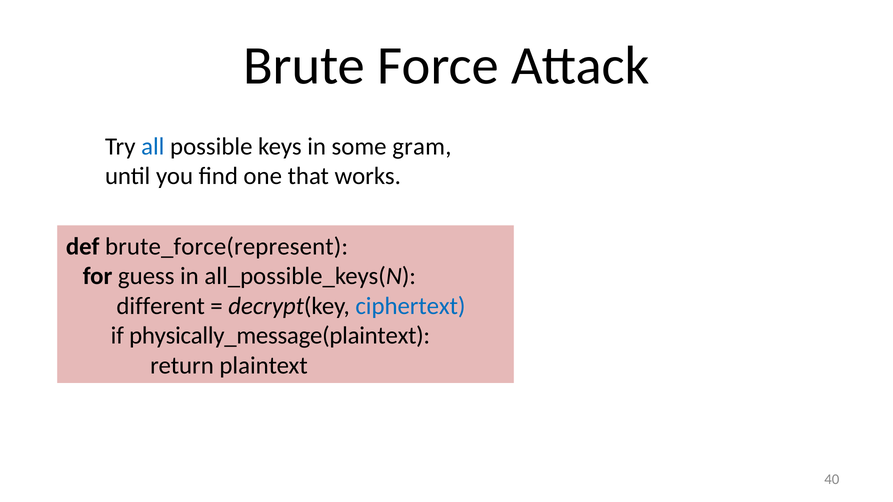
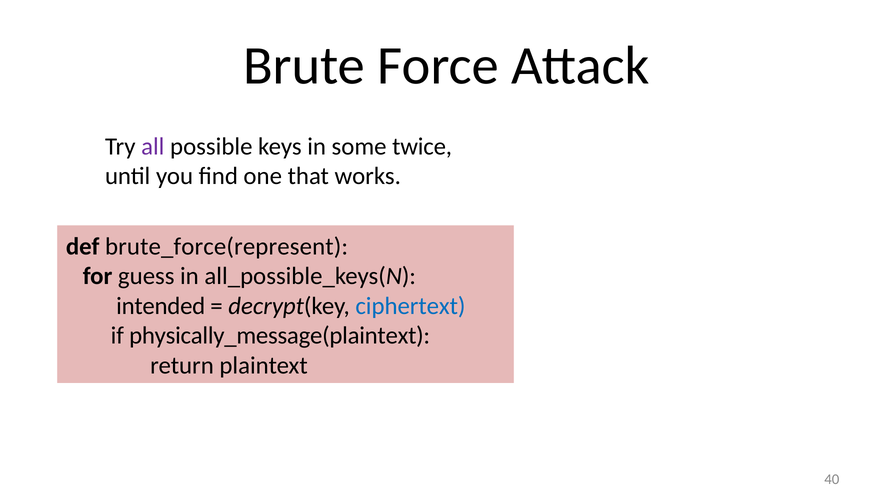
all colour: blue -> purple (153, 146)
gram: gram -> twice (422, 146)
different: different -> intended (161, 306)
